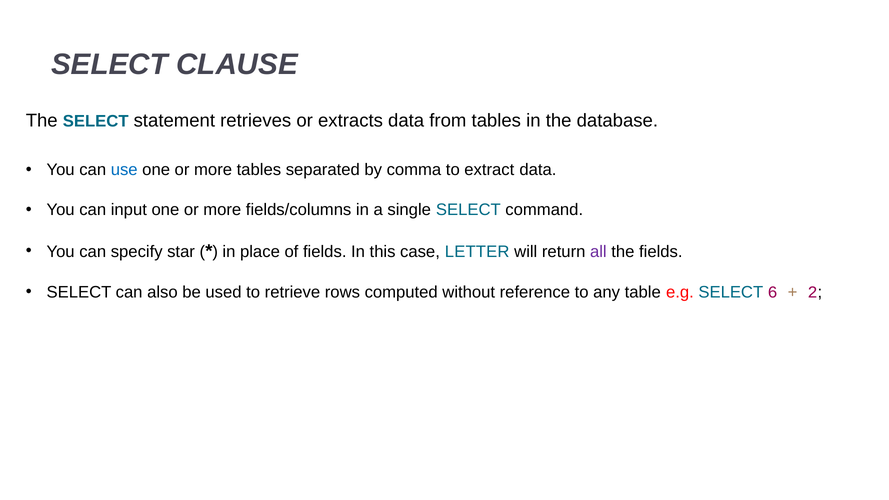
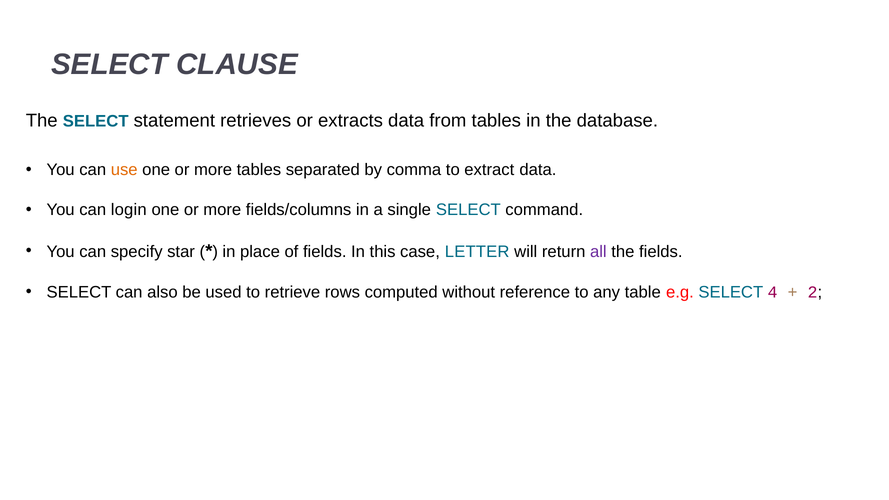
use colour: blue -> orange (124, 170)
input: input -> login (129, 210)
6: 6 -> 4 (773, 292)
